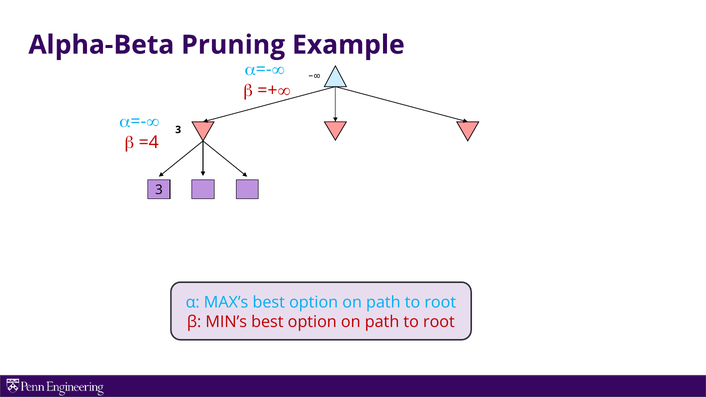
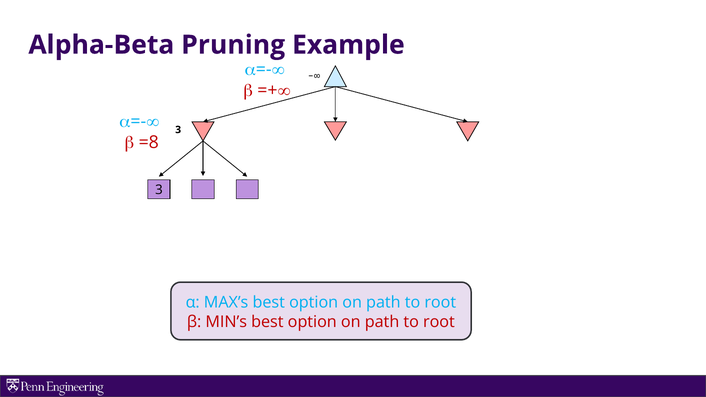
=4: =4 -> =8 (149, 143)
